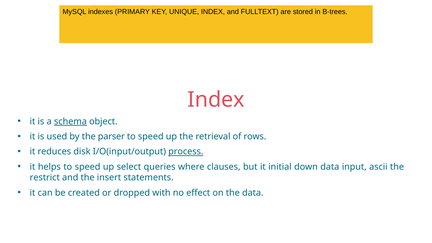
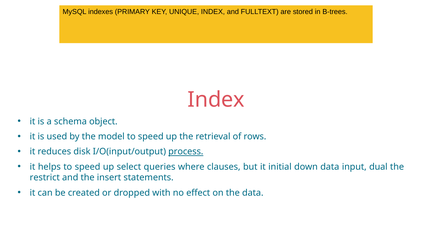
schema underline: present -> none (70, 121)
parser: parser -> model (111, 137)
ascii: ascii -> dual (378, 167)
